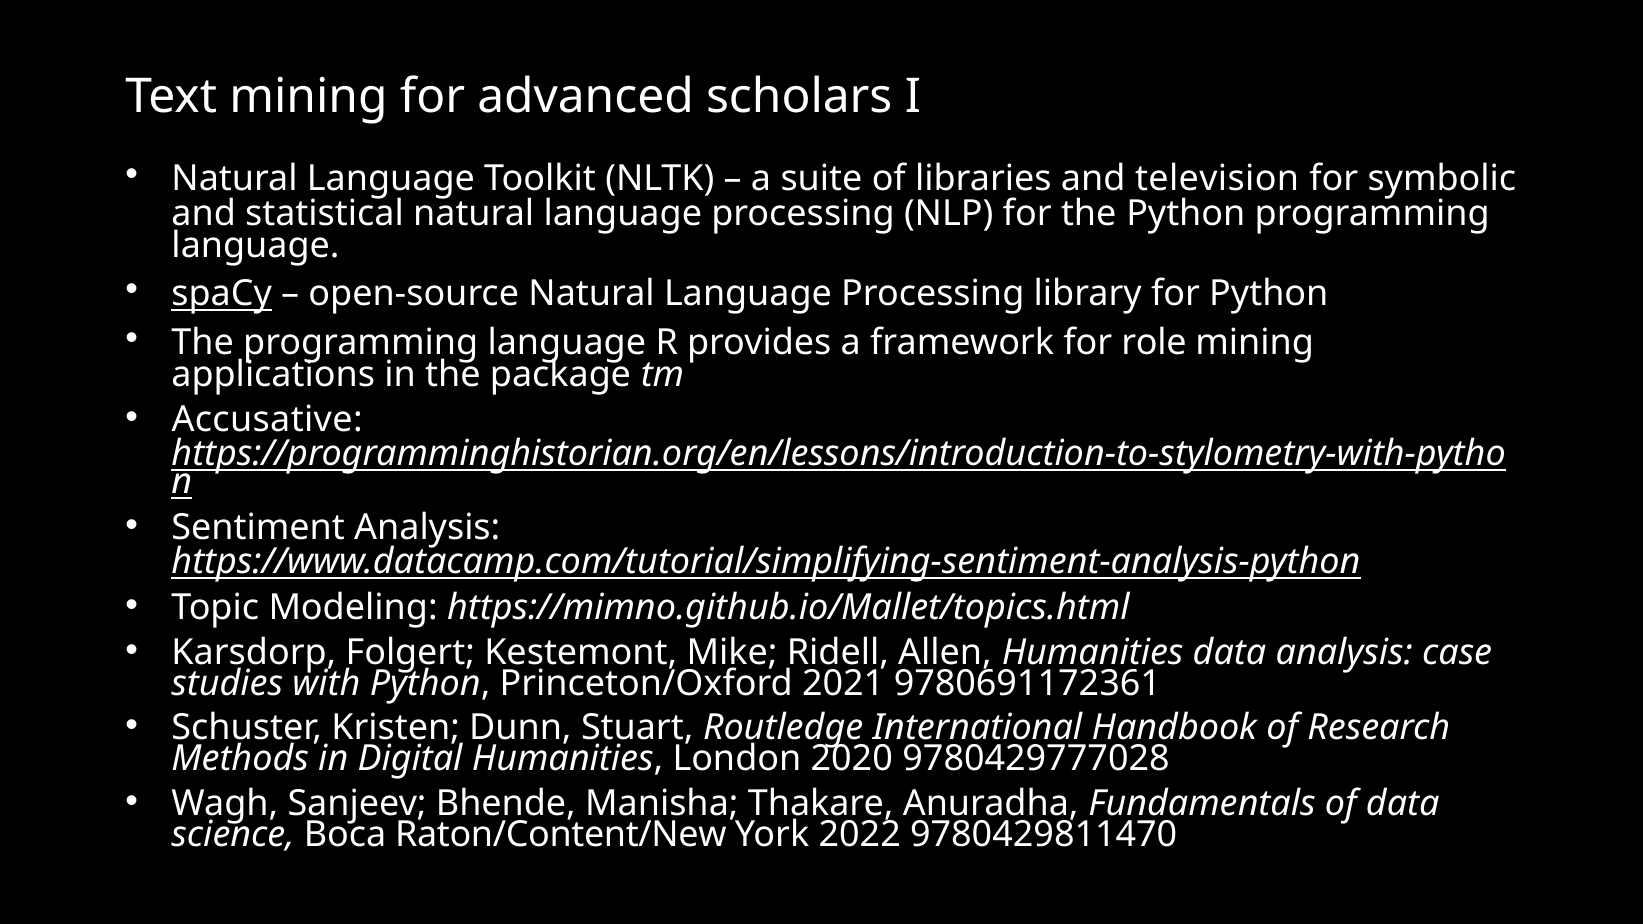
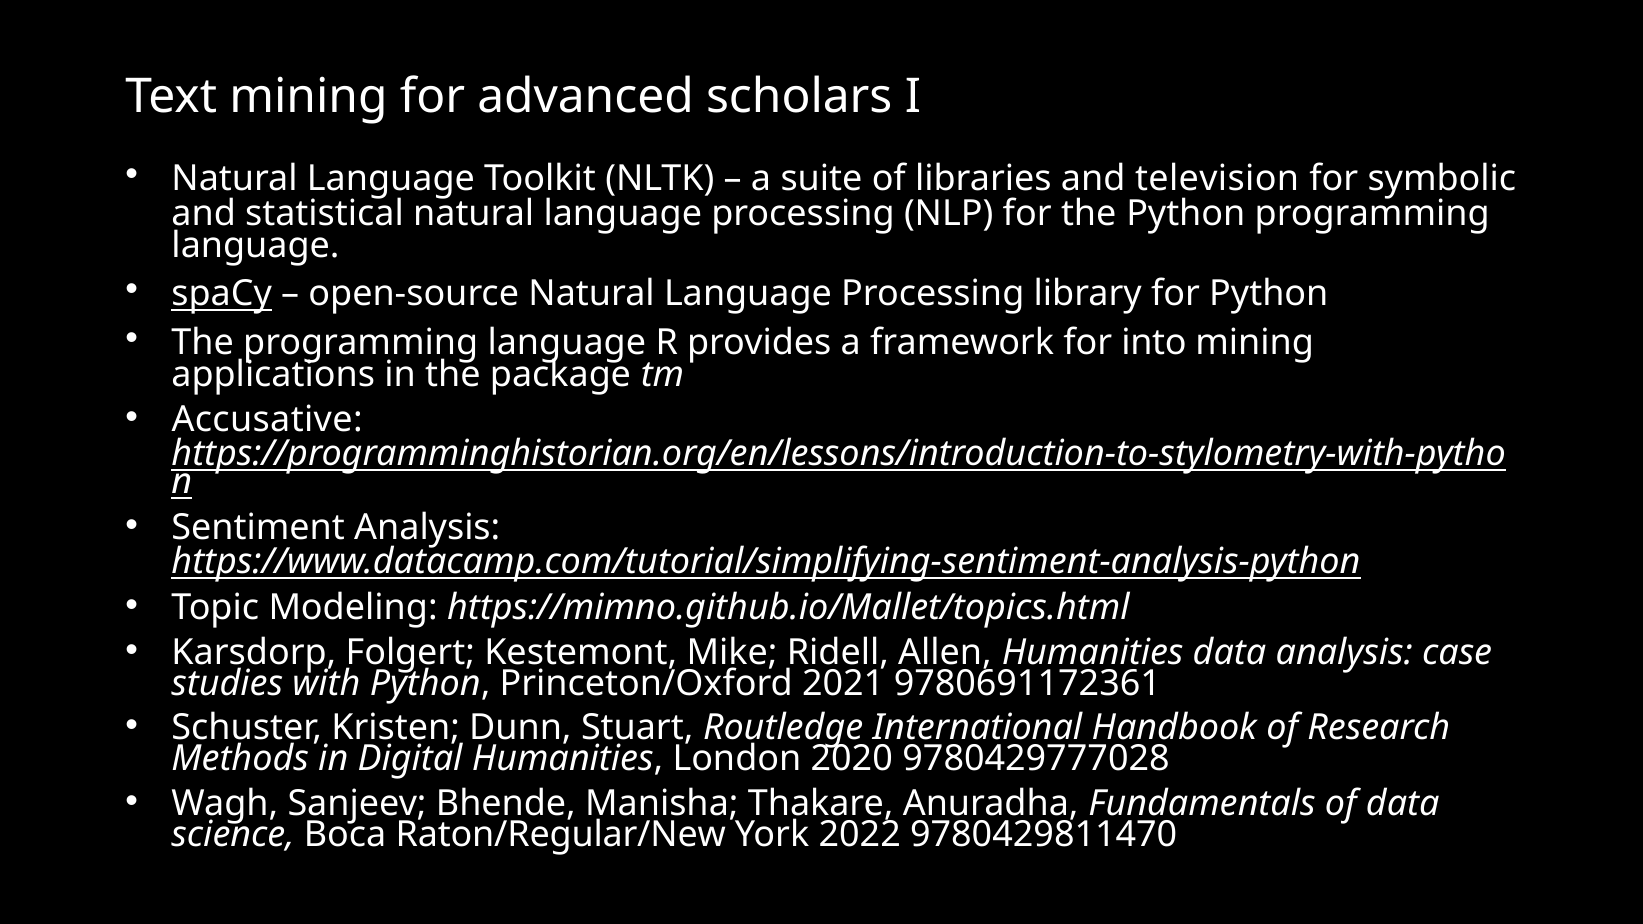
role: role -> into (1154, 343)
Raton/Content/New: Raton/Content/New -> Raton/Regular/New (561, 835)
